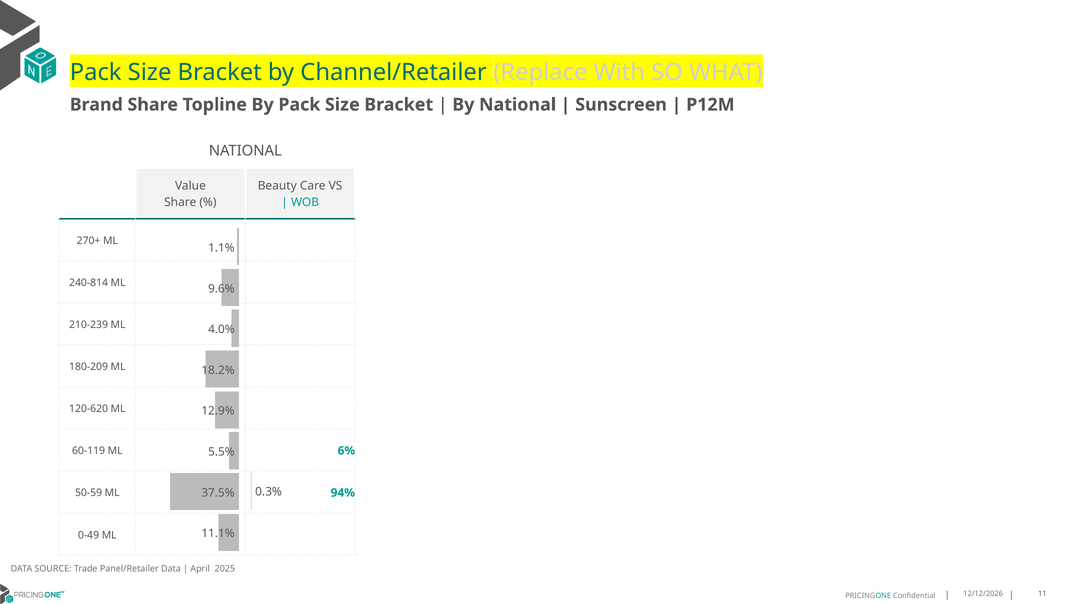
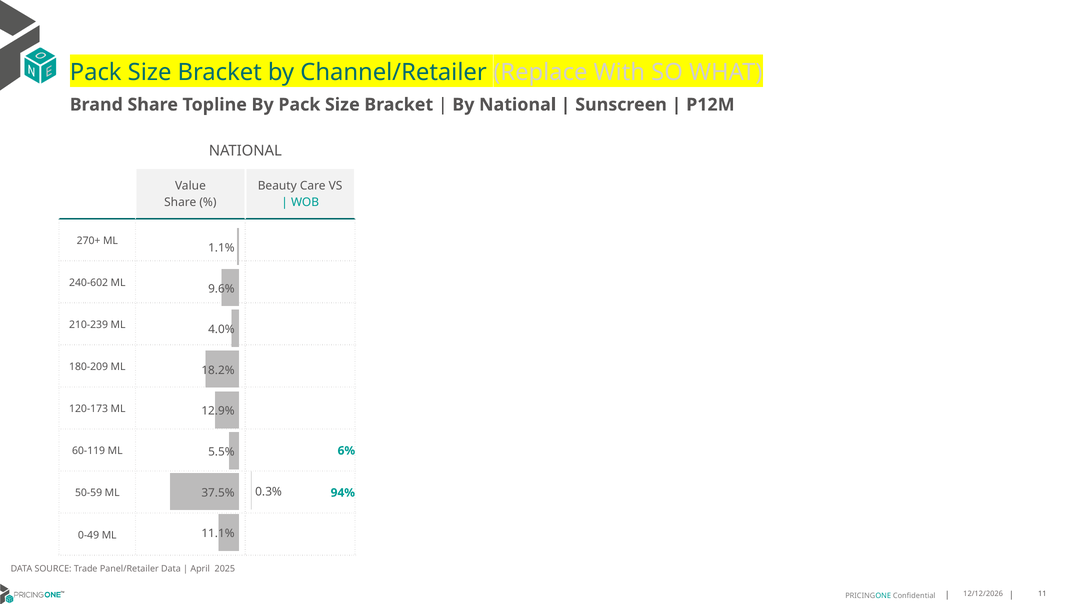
240-814: 240-814 -> 240-602 (89, 283)
120-620: 120-620 -> 120-173 (89, 409)
